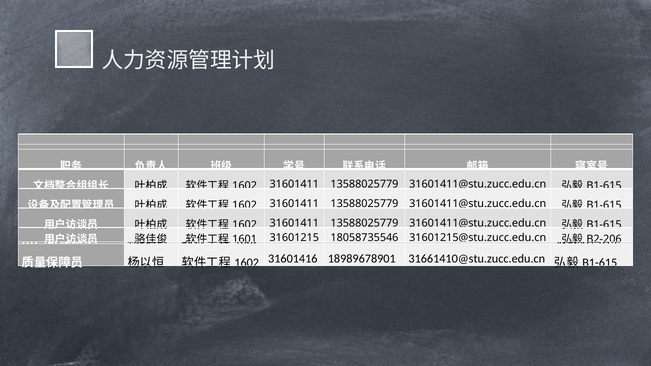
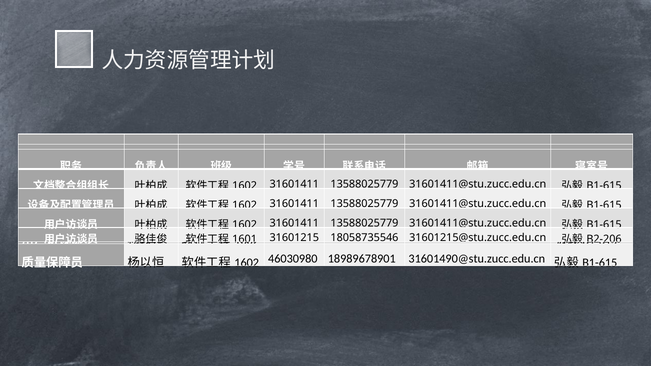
31601416: 31601416 -> 46030980 (293, 259)
31661410@stu.zucc.edu.cn: 31661410@stu.zucc.edu.cn -> 31601490@stu.zucc.edu.cn (477, 259)
